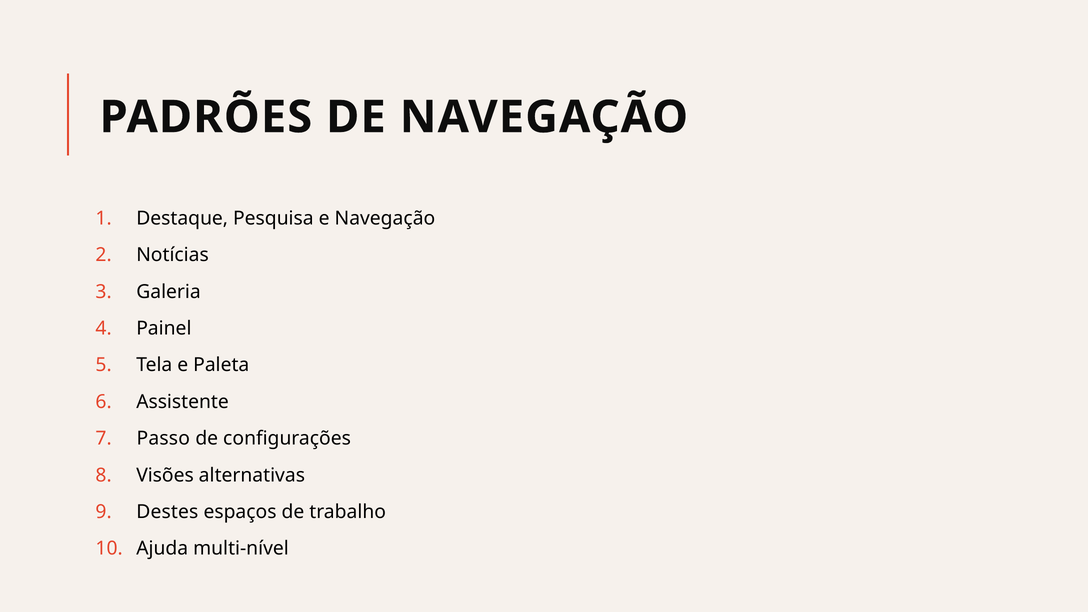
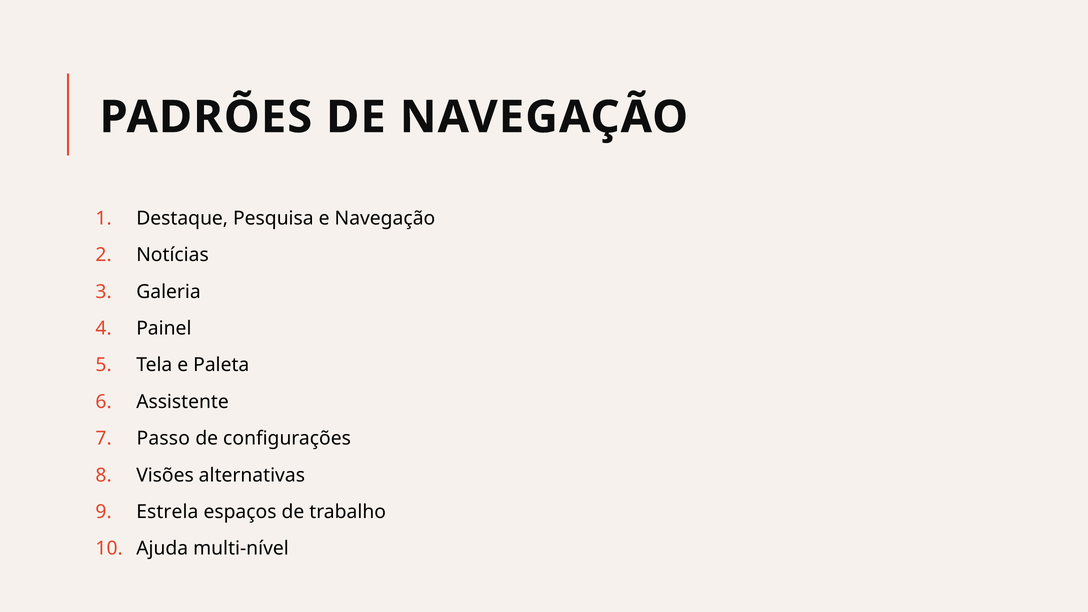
Destes: Destes -> Estrela (167, 512)
